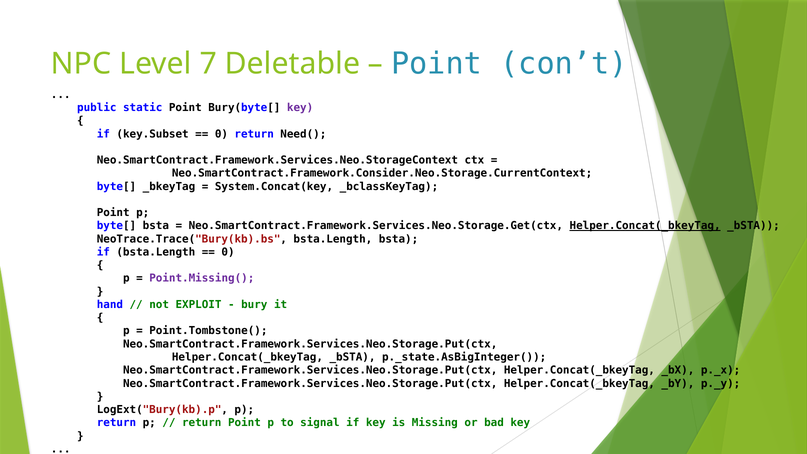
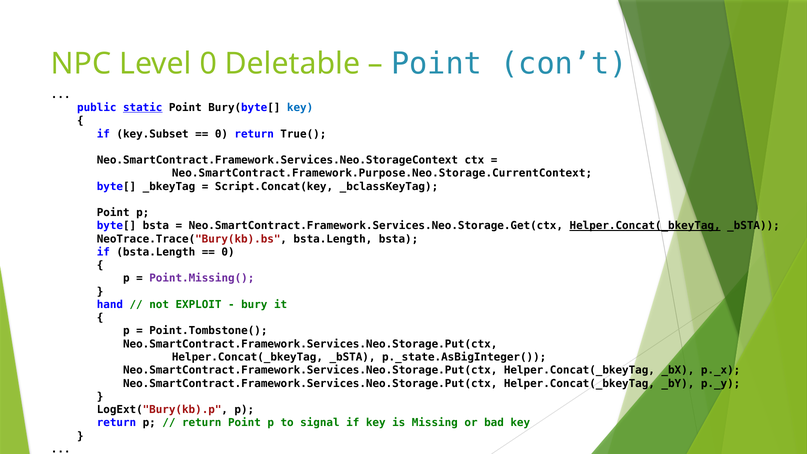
Level 7: 7 -> 0 (208, 64)
static underline: none -> present (143, 108)
key colour: purple -> blue (300, 108)
Need(: Need( -> True( (303, 134)
Neo.SmartContract.Framework.Consider.Neo.Storage.CurrentContext: Neo.SmartContract.Framework.Consider.Neo.Storage.CurrentContext -> Neo.SmartContract.Framework.Purpose.Neo.Storage.CurrentContext (382, 173)
System.Concat(key: System.Concat(key -> Script.Concat(key (274, 186)
